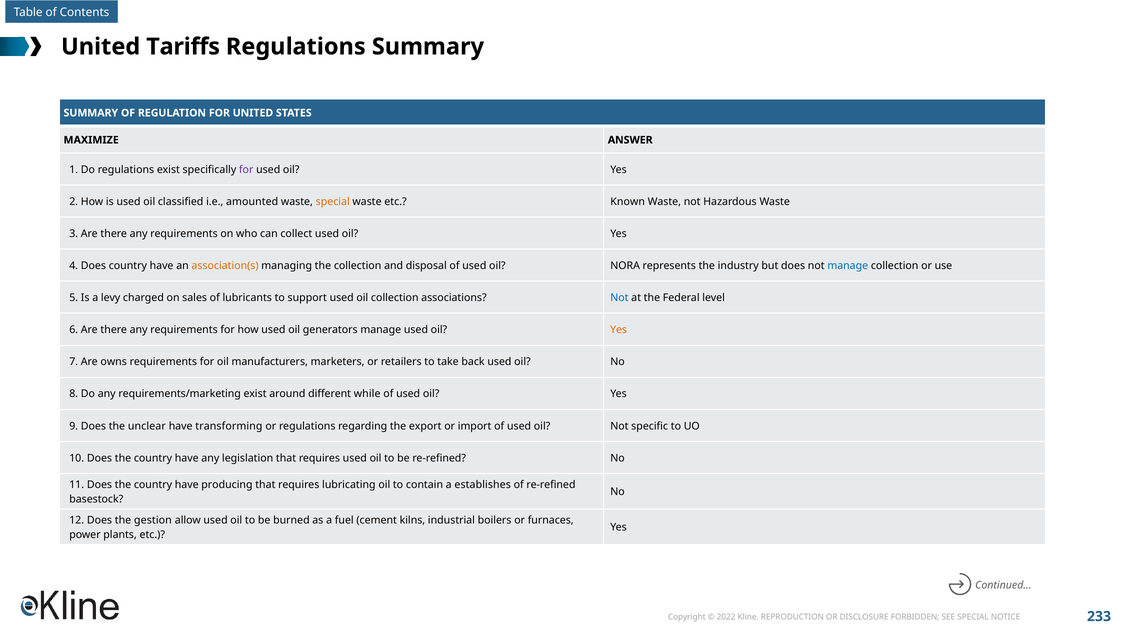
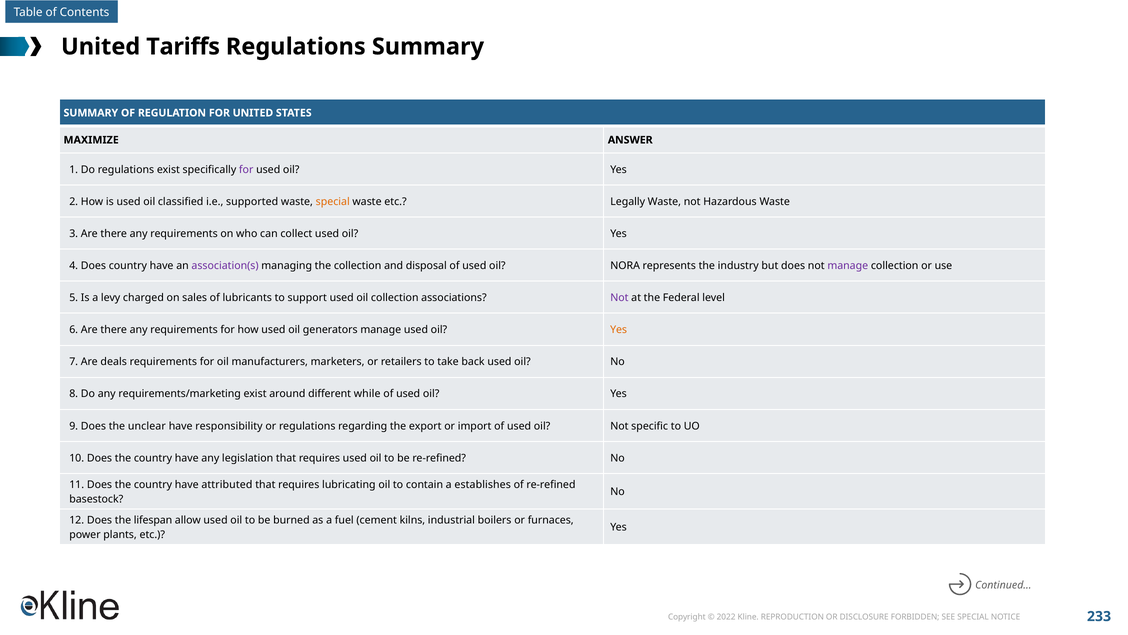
amounted: amounted -> supported (252, 201)
Known: Known -> Legally (628, 201)
association(s colour: orange -> purple (225, 266)
manage colour: blue -> purple (848, 266)
Not colour: blue -> purple (619, 298)
owns: owns -> deals (114, 362)
transforming: transforming -> responsibility (229, 426)
producing: producing -> attributed (227, 484)
gestion: gestion -> lifespan (153, 520)
